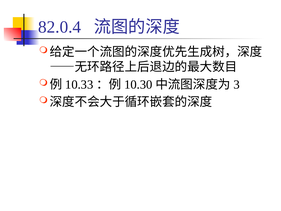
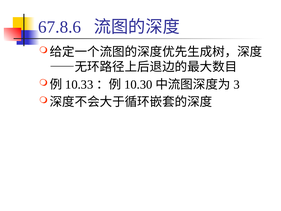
82.0.4: 82.0.4 -> 67.8.6 (60, 27)
